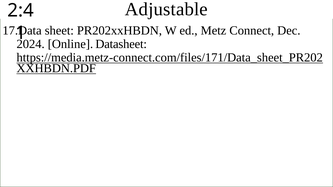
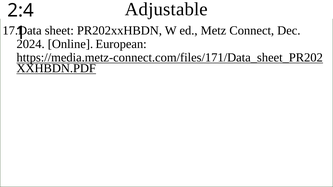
Online Datasheet: Datasheet -> European (121, 44)
